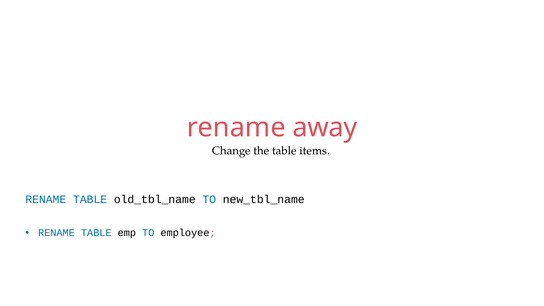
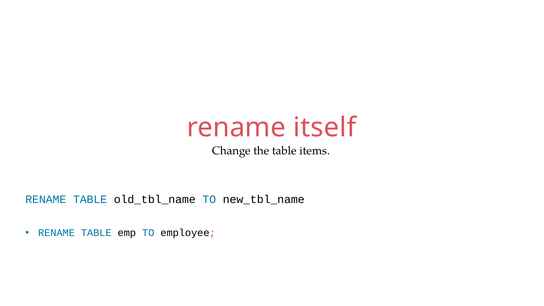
away: away -> itself (325, 128)
